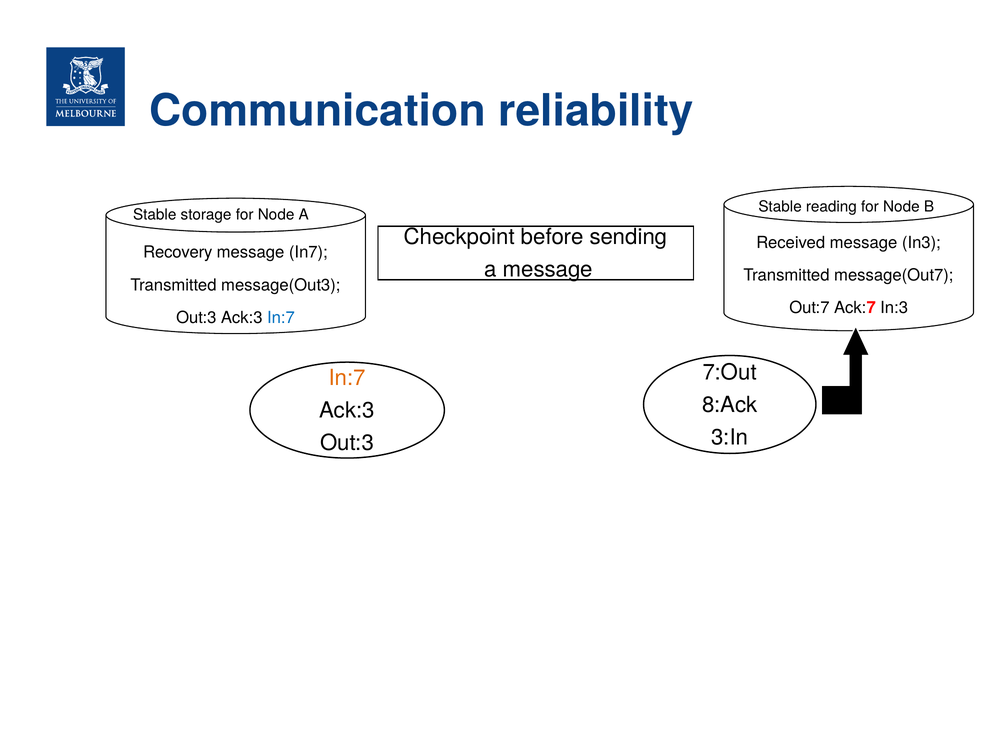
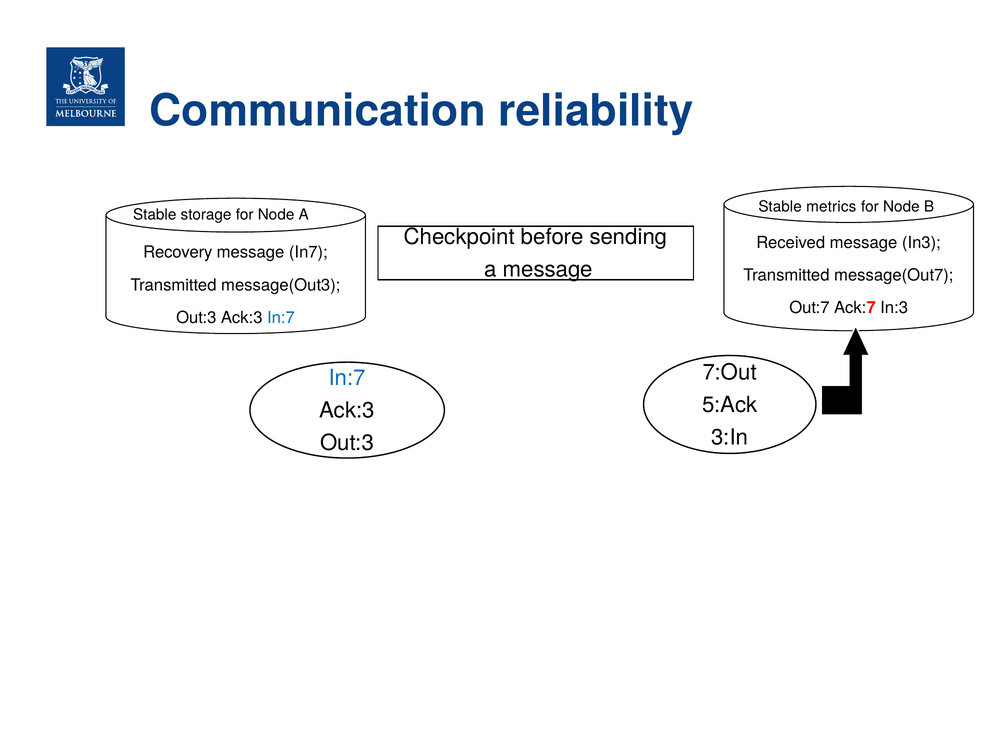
reading: reading -> metrics (831, 206)
In:7 colour: orange -> blue (347, 378)
8:Ack: 8:Ack -> 5:Ack (730, 405)
